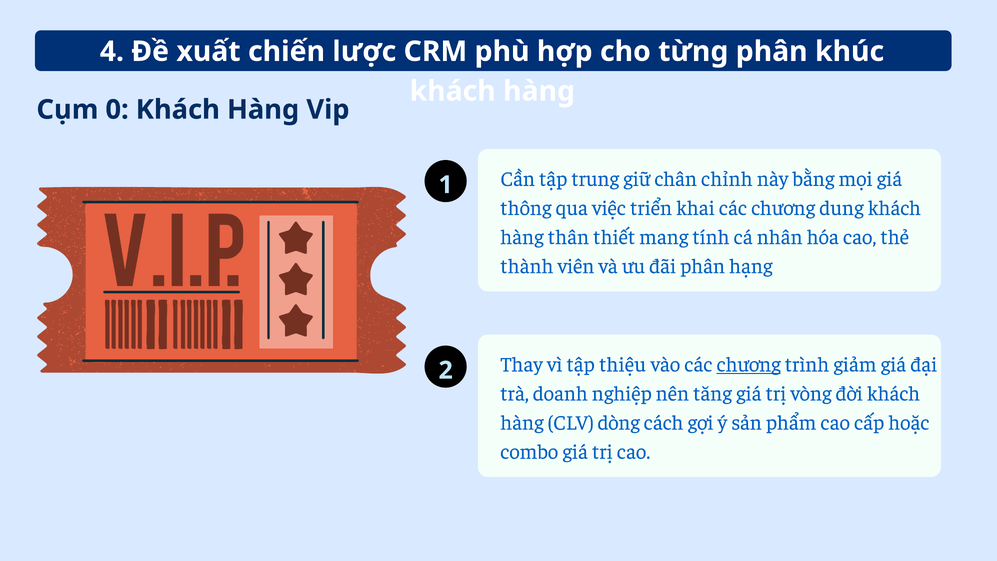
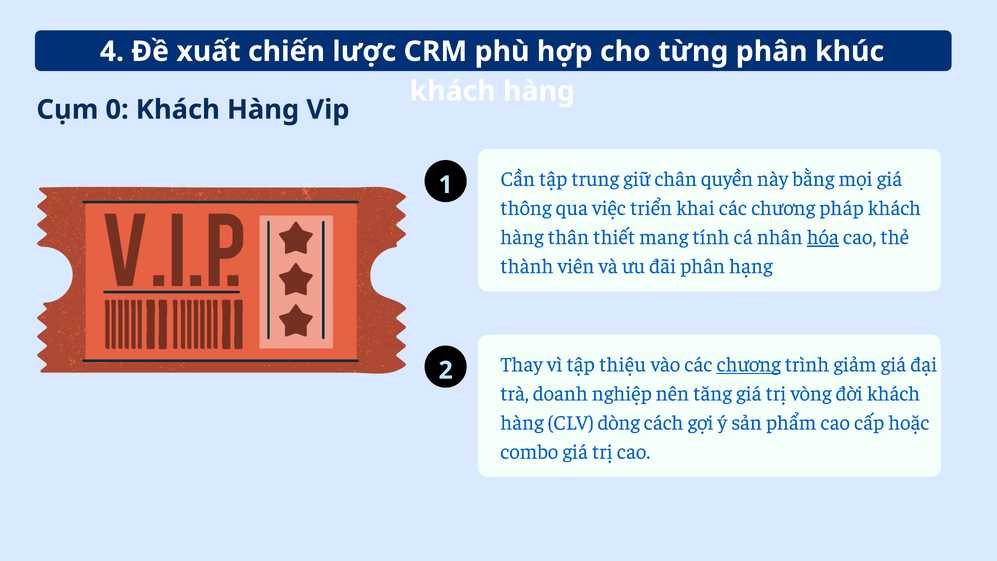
chỉnh: chỉnh -> quyền (727, 179)
dung: dung -> pháp (841, 208)
hóa underline: none -> present (823, 237)
